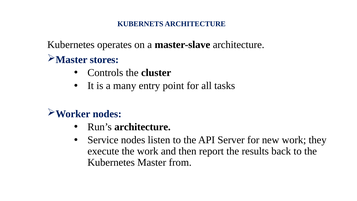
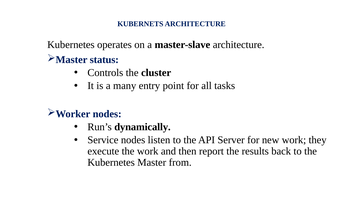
stores: stores -> status (104, 60)
Run’s architecture: architecture -> dynamically (142, 127)
